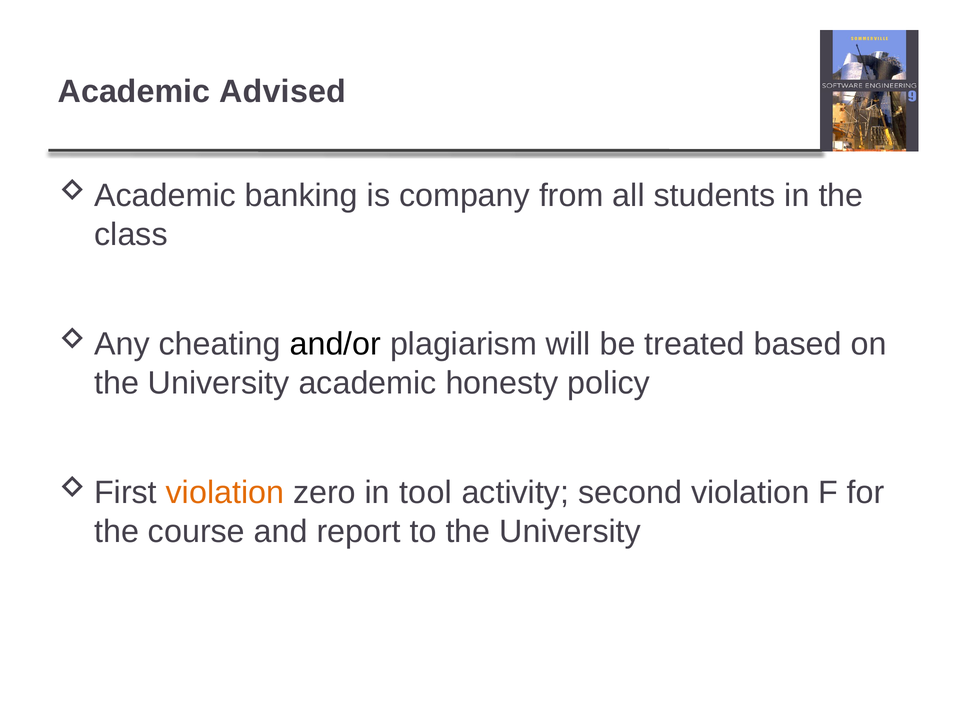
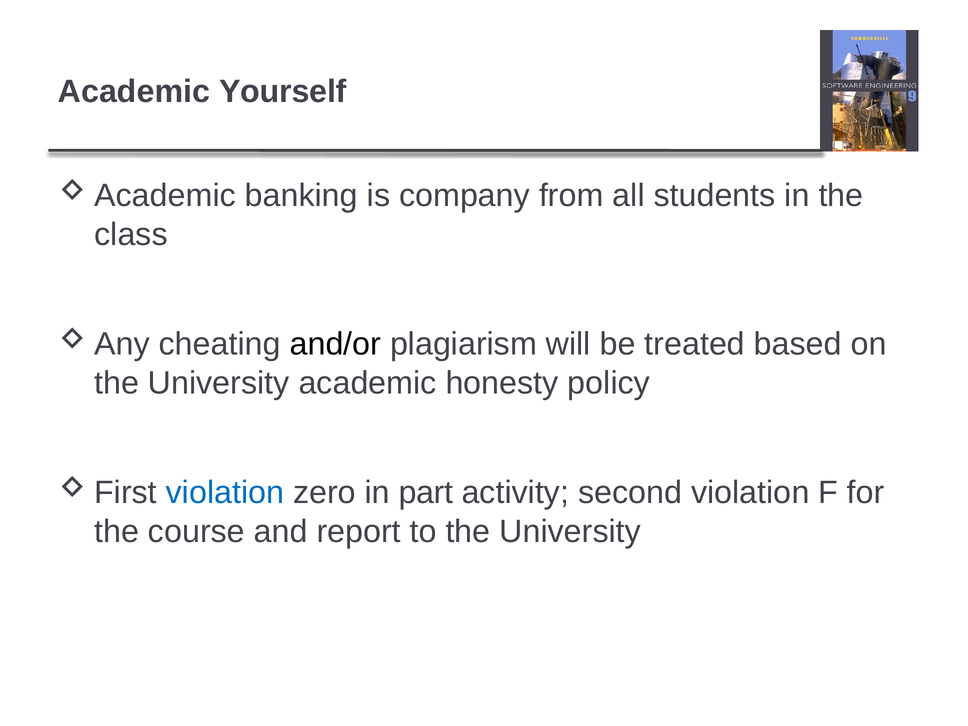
Advised: Advised -> Yourself (283, 92)
violation colour: orange -> blue (225, 493)
tool: tool -> part (426, 493)
